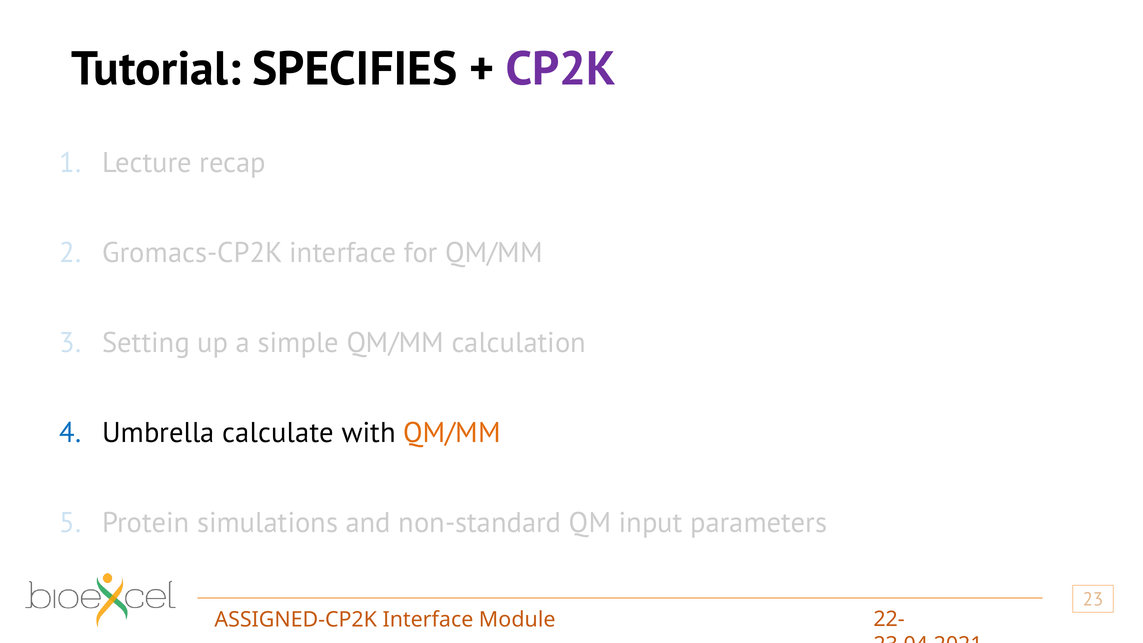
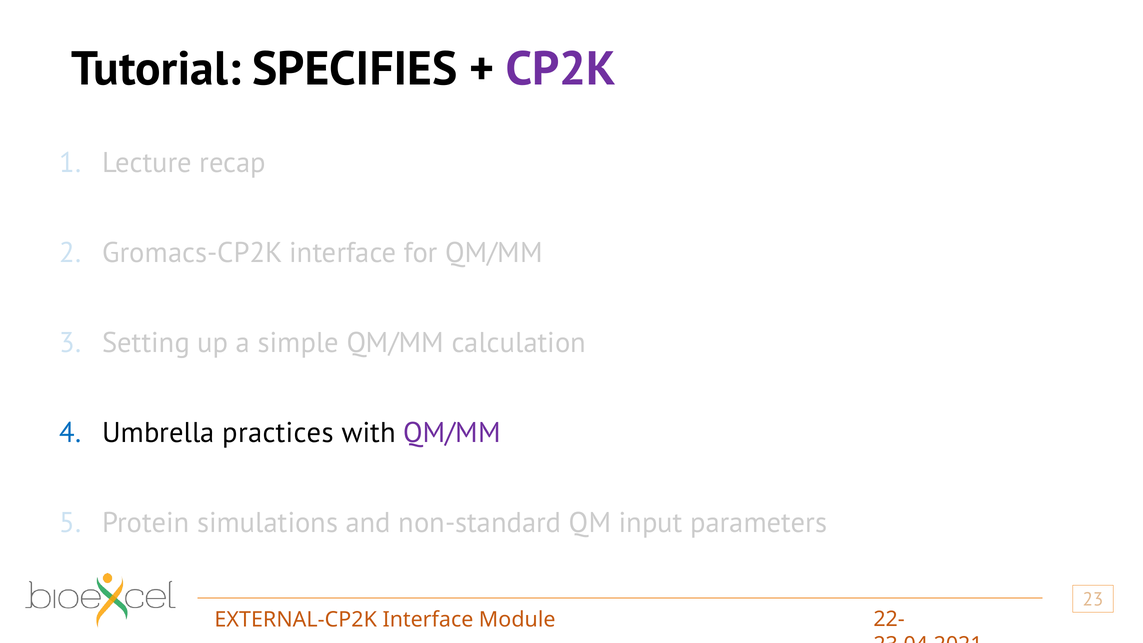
calculate: calculate -> practices (278, 433)
QM/MM colour: orange -> purple (452, 433)
ASSIGNED-CP2K: ASSIGNED-CP2K -> EXTERNAL-CP2K (296, 620)
